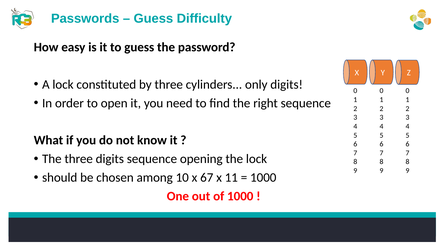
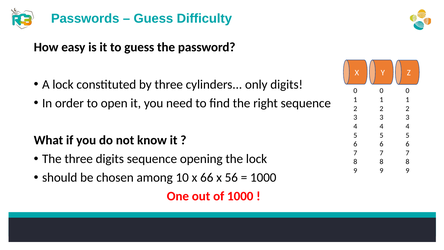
67: 67 -> 66 (207, 177)
11: 11 -> 56 (231, 177)
